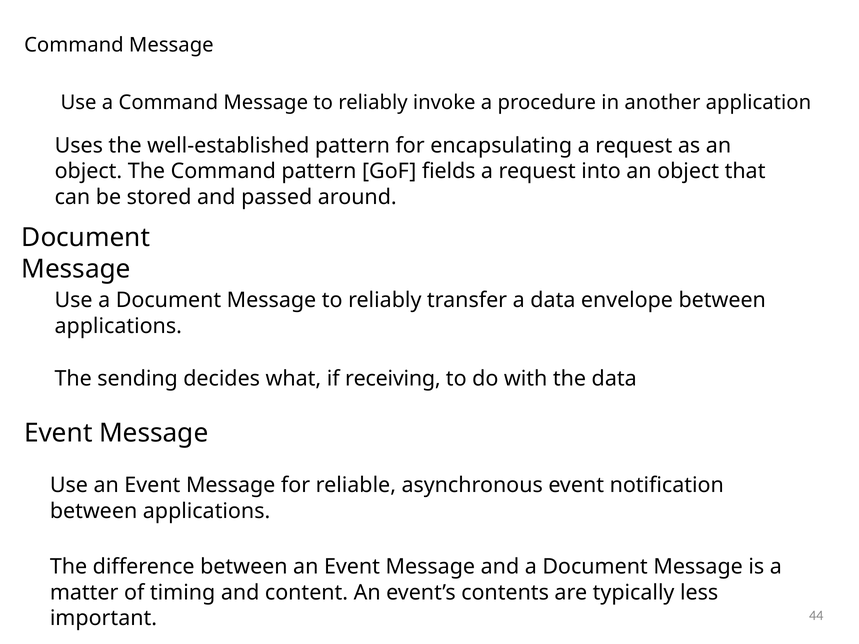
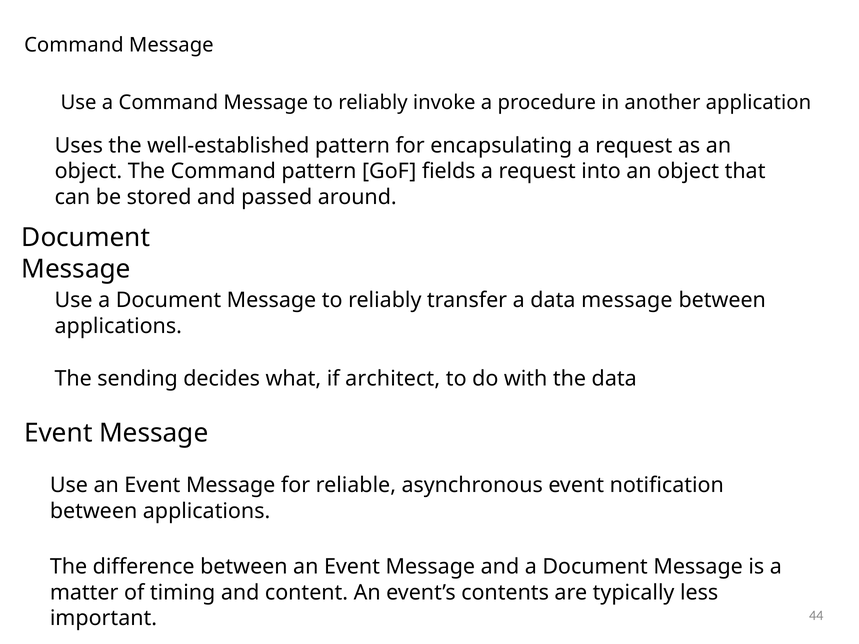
data envelope: envelope -> message (627, 300)
receiving: receiving -> architect (393, 379)
